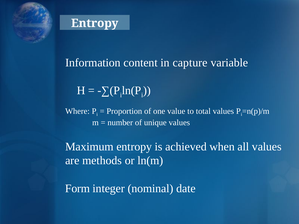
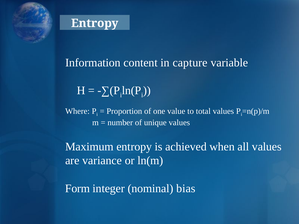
methods: methods -> variance (102, 161)
date: date -> bias (186, 189)
